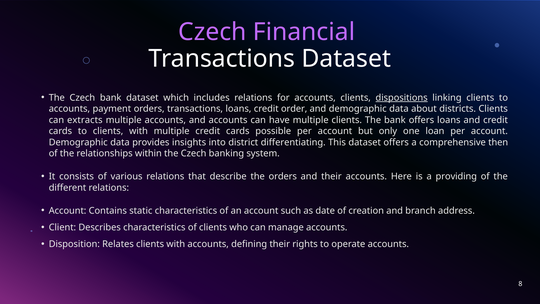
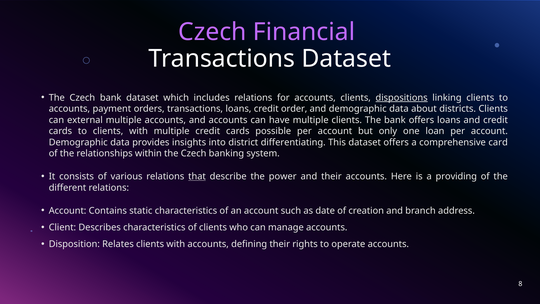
extracts: extracts -> external (85, 120)
then: then -> card (498, 142)
that underline: none -> present (197, 176)
the orders: orders -> power (283, 176)
